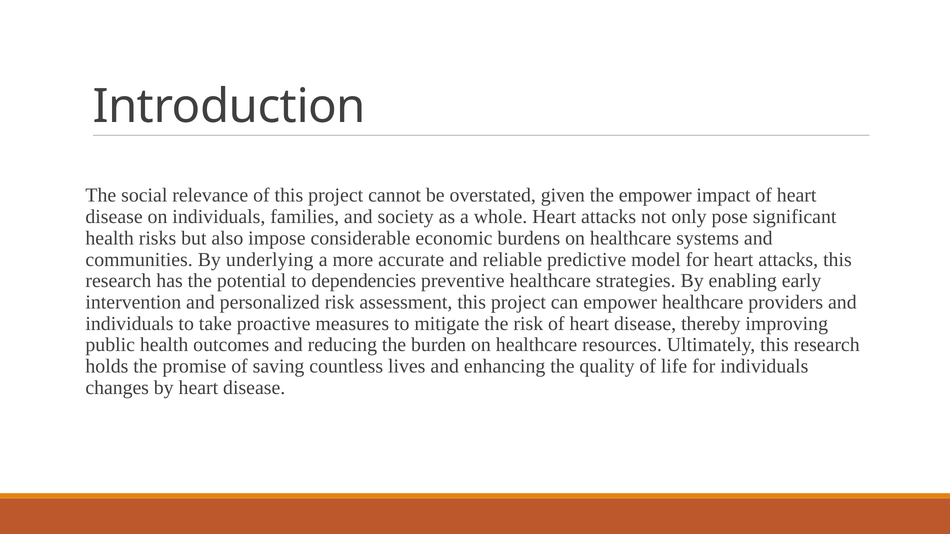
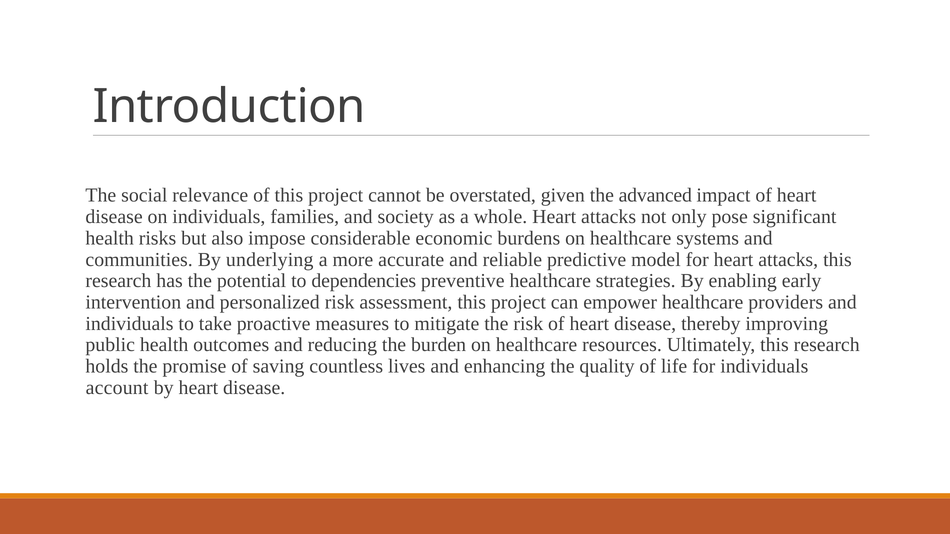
the empower: empower -> advanced (655, 196)
changes: changes -> account (117, 388)
